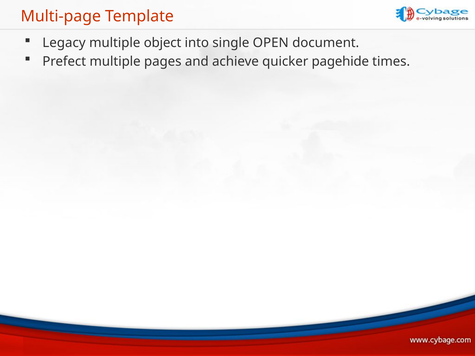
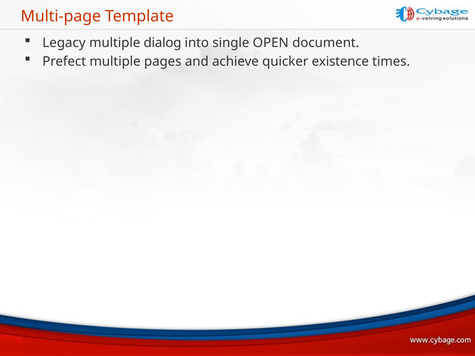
object: object -> dialog (163, 43)
pagehide: pagehide -> existence (340, 61)
